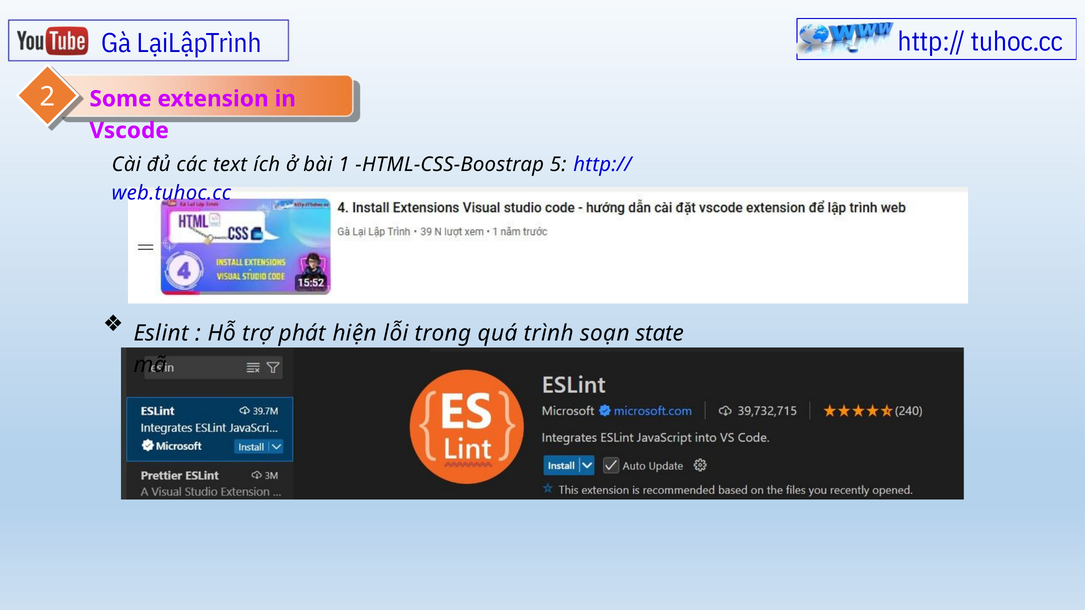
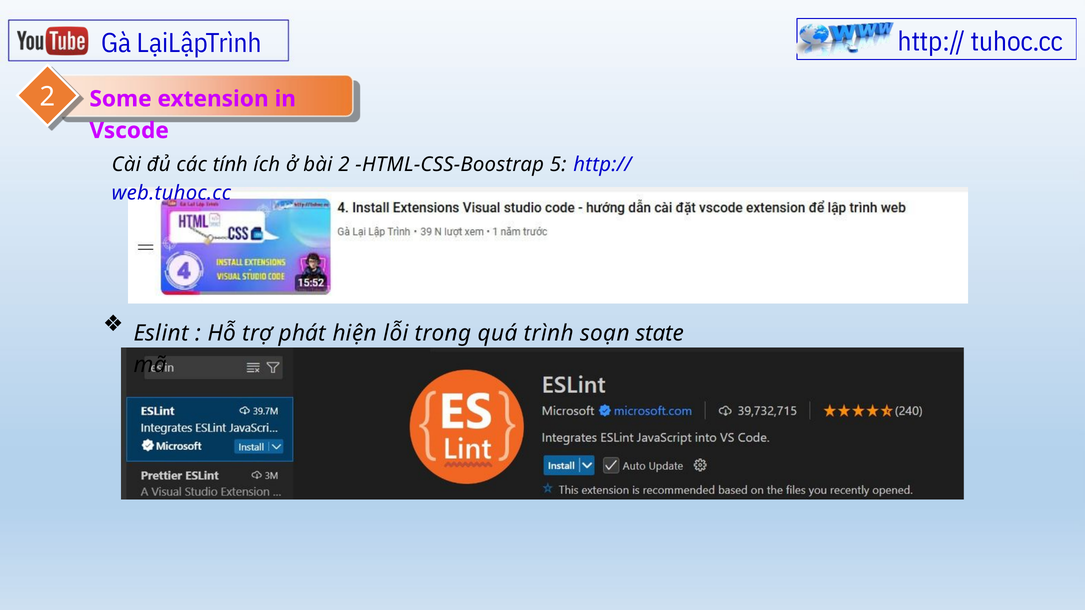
text: text -> tính (230, 165)
bài 1: 1 -> 2 (344, 165)
